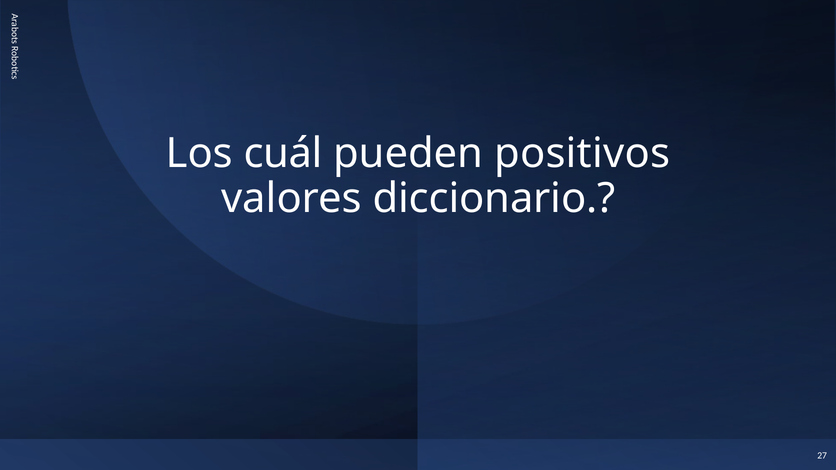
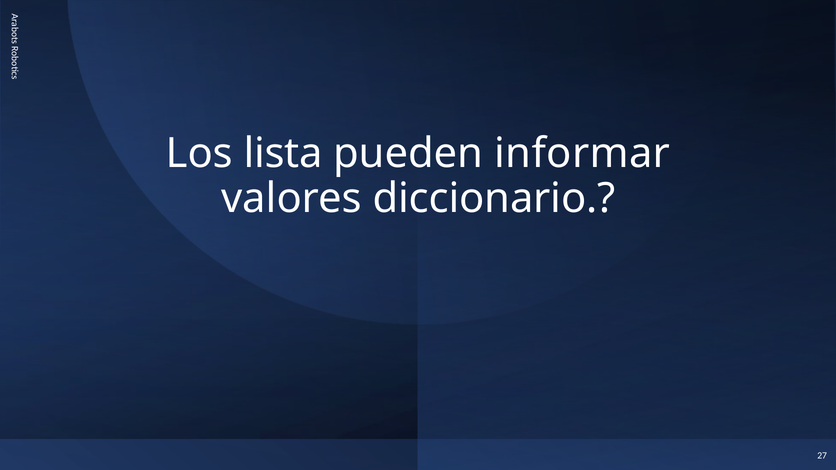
cuál: cuál -> lista (283, 153)
positivos: positivos -> informar (582, 153)
